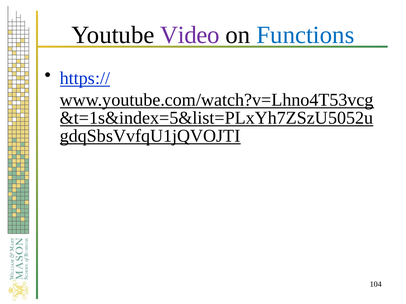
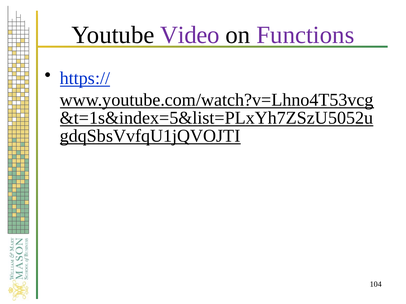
Functions colour: blue -> purple (305, 35)
